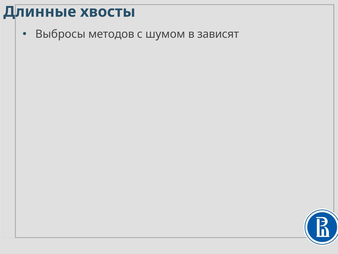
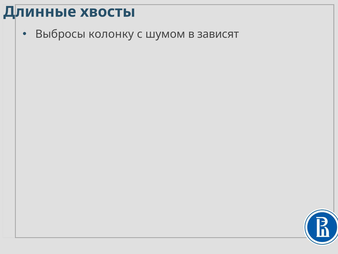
методов: методов -> колонку (111, 34)
